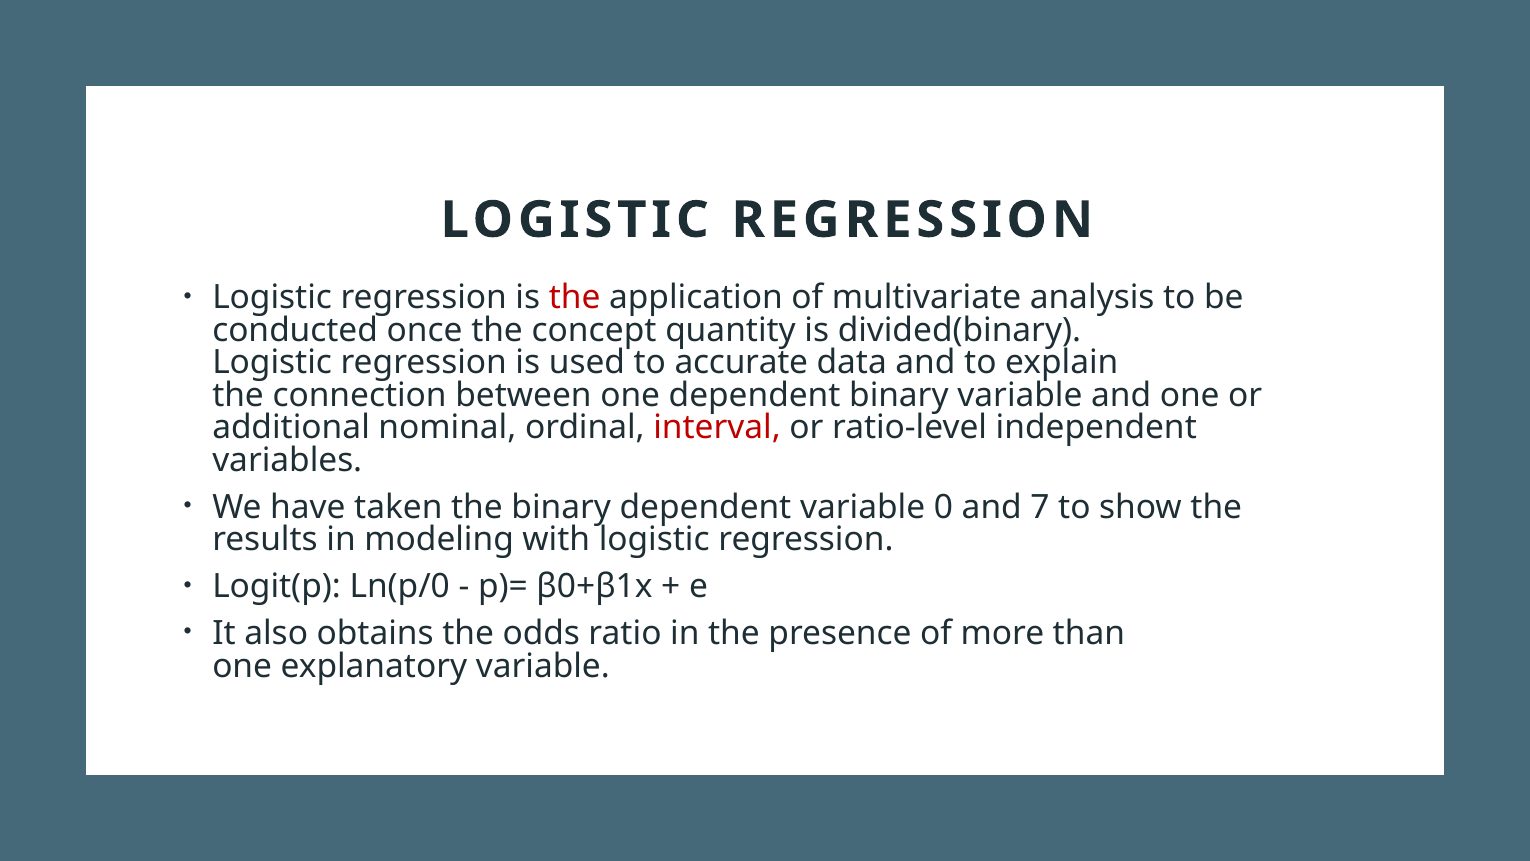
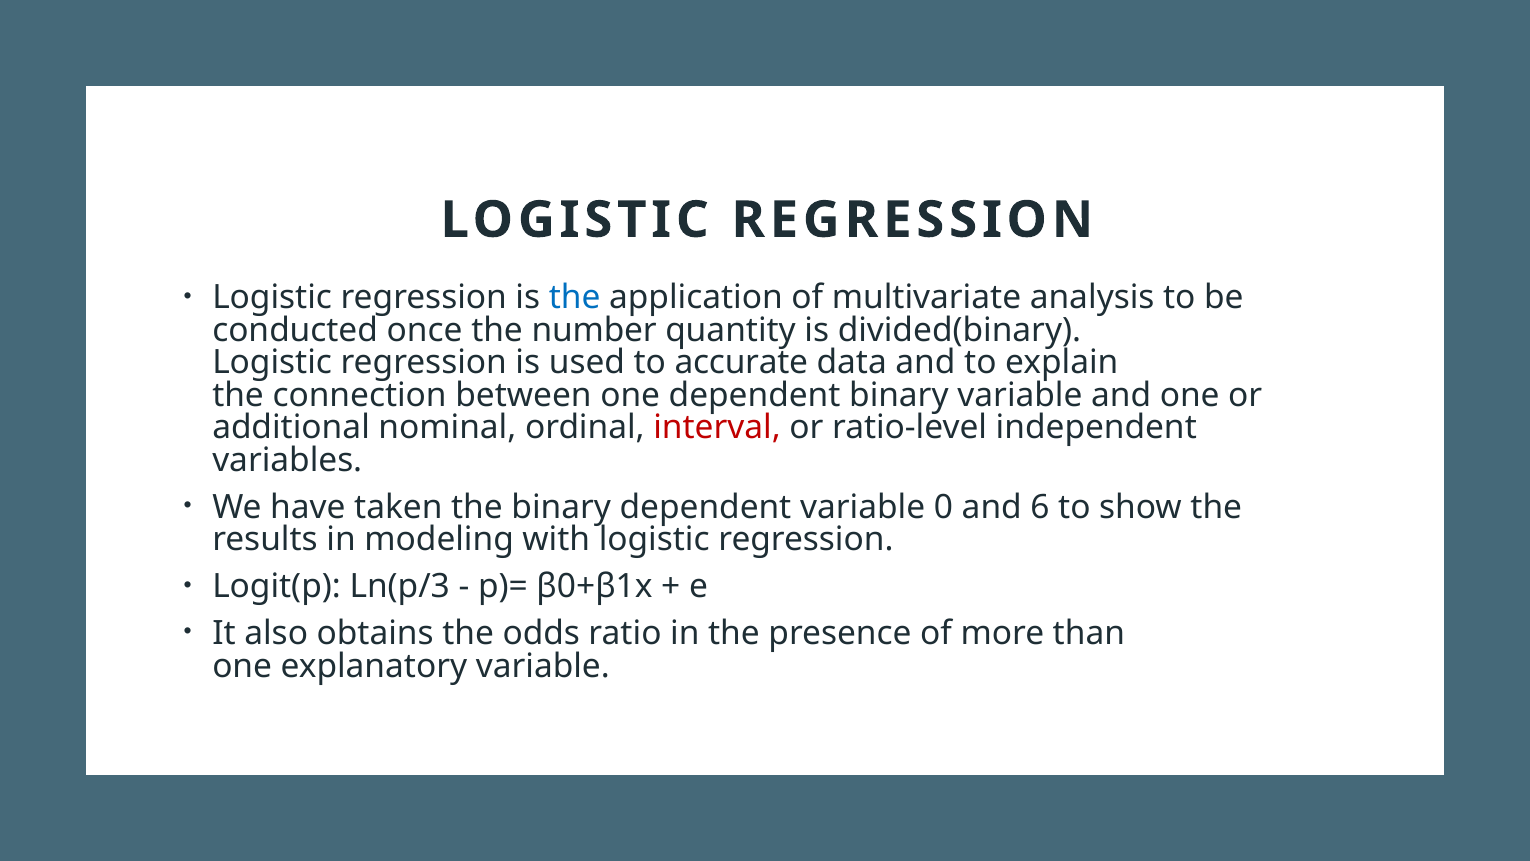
the colour: red -> blue (575, 298)
concept: concept -> number (594, 330)
7: 7 -> 6 (1040, 507)
Ln(p/0: Ln(p/0 -> Ln(p/3 (400, 586)
